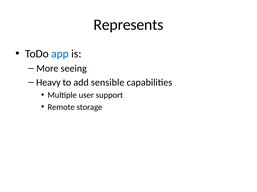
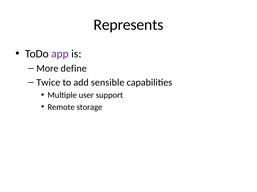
app colour: blue -> purple (60, 54)
seeing: seeing -> define (74, 69)
Heavy: Heavy -> Twice (48, 83)
